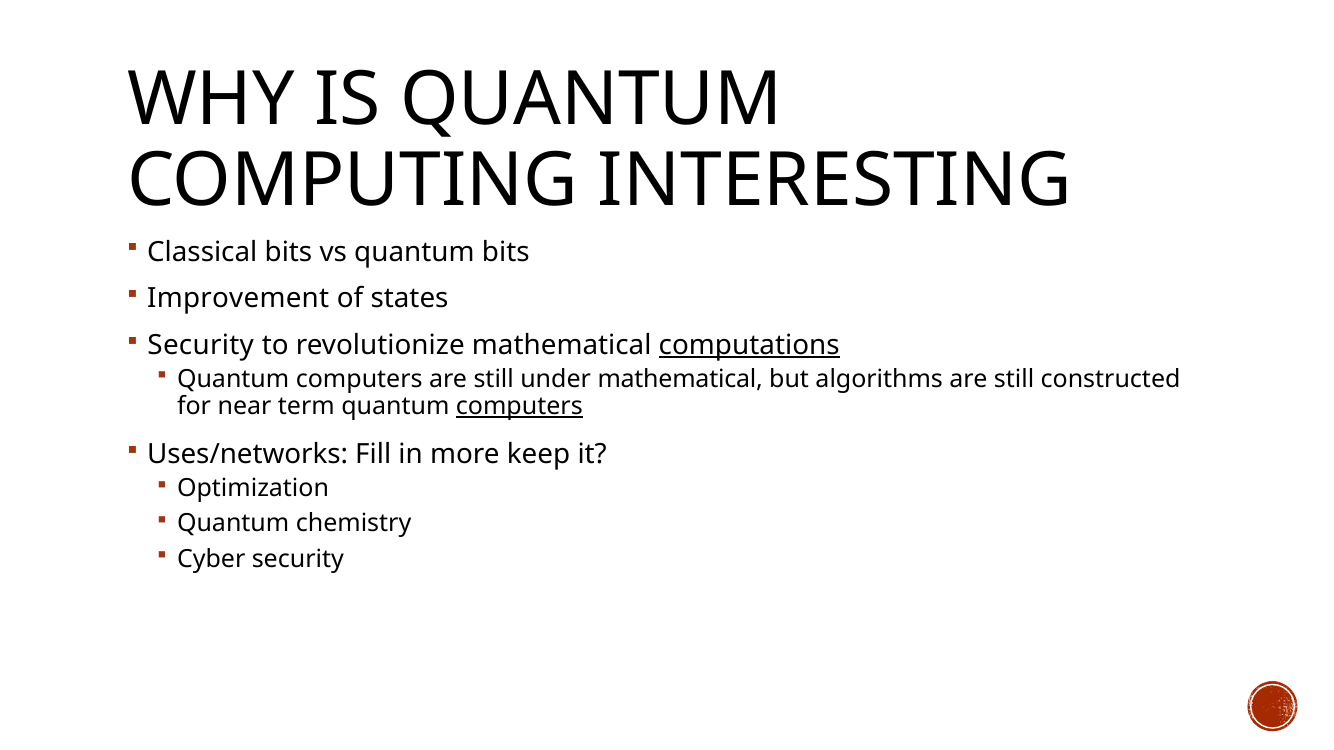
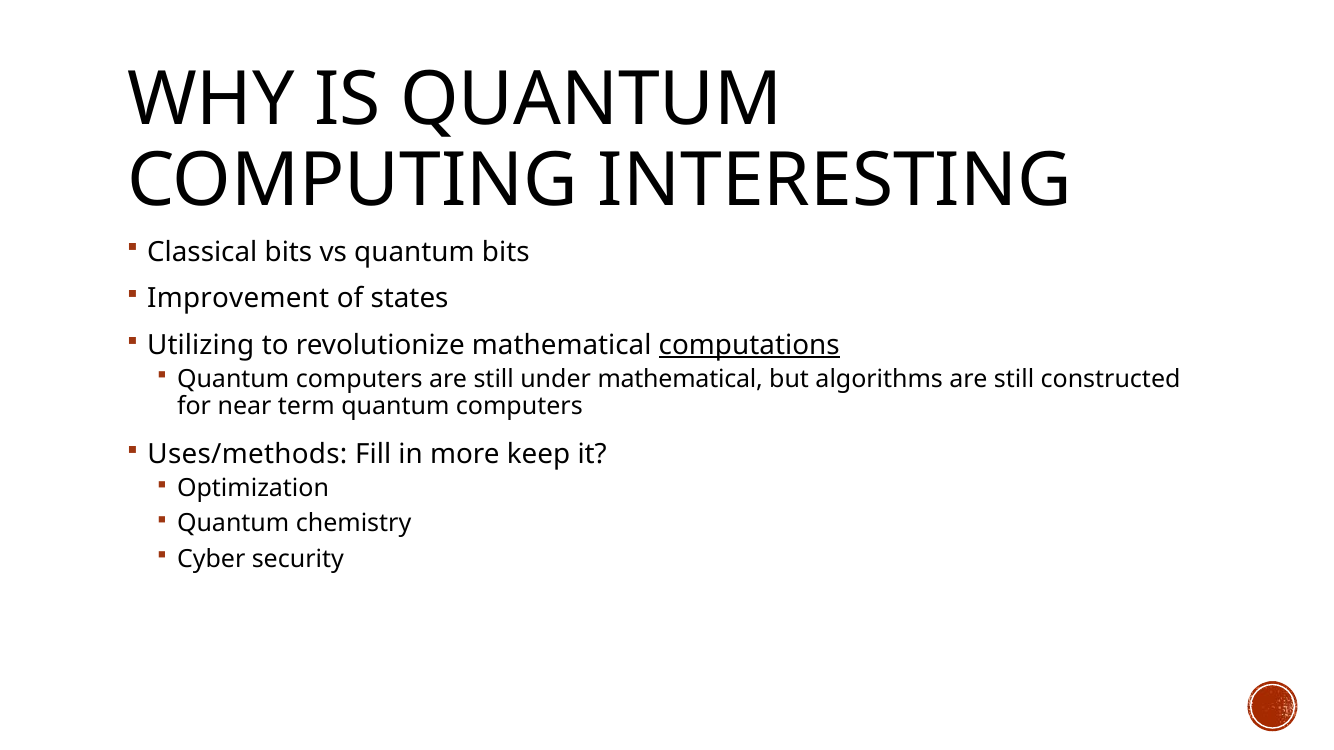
Security: Security -> Utilizing (201, 345)
computers underline: present -> none (519, 406)
Uses/networks: Uses/networks -> Uses/methods (247, 454)
